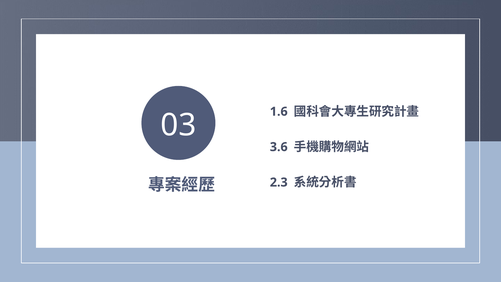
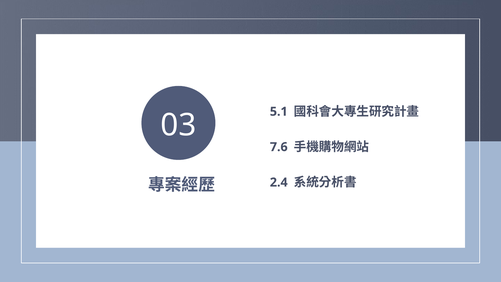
1.6: 1.6 -> 5.1 (279, 112)
3.6: 3.6 -> 7.6 (279, 147)
2.3: 2.3 -> 2.4 (279, 182)
